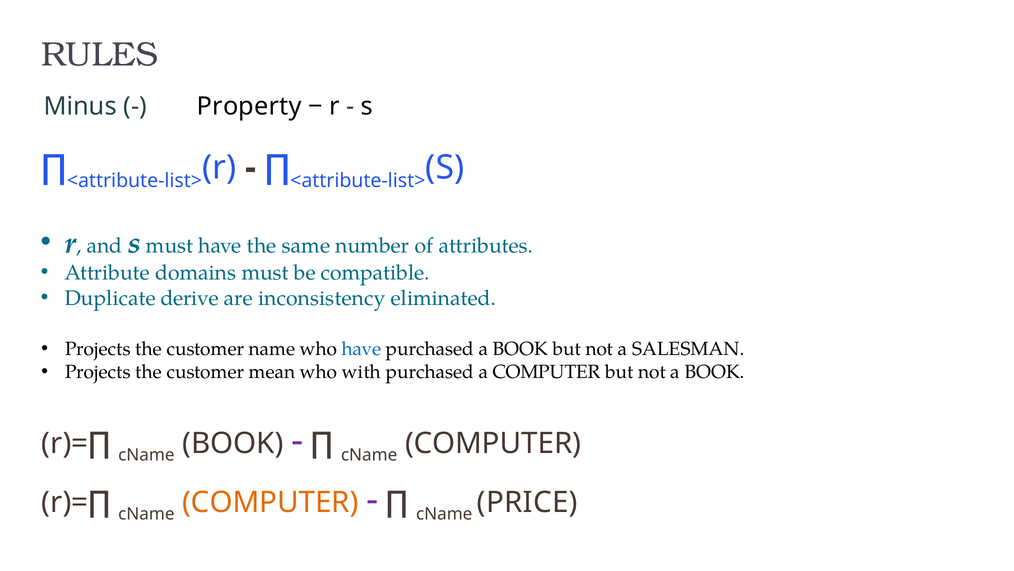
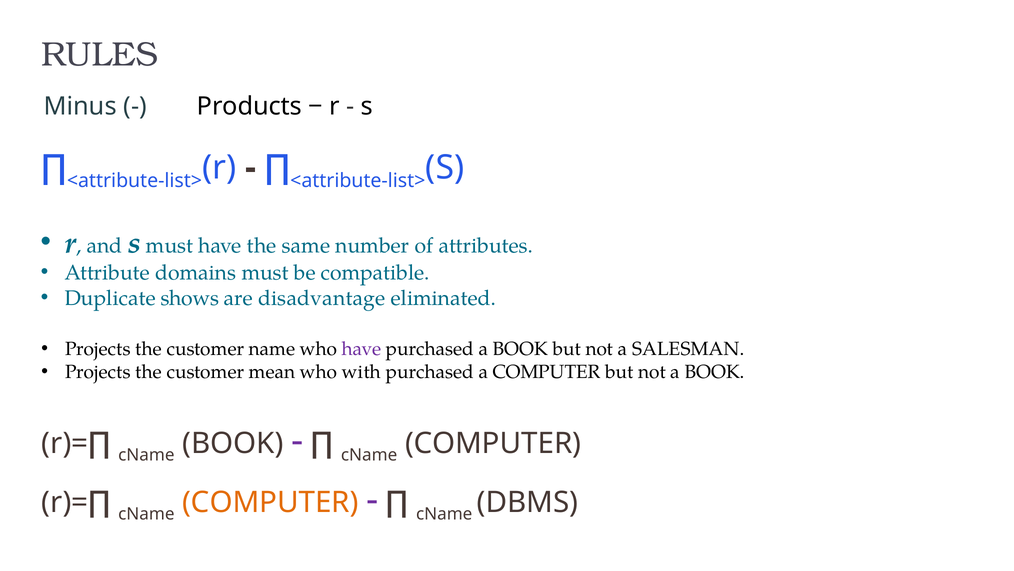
Property: Property -> Products (249, 106)
derive: derive -> shows (190, 298)
inconsistency: inconsistency -> disadvantage (322, 298)
have colour: blue -> purple (362, 349)
PRICE: PRICE -> DBMS (528, 502)
